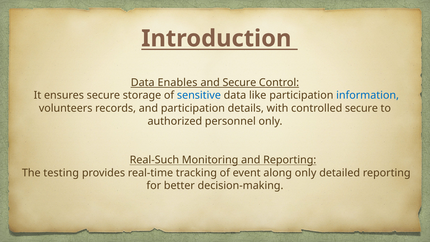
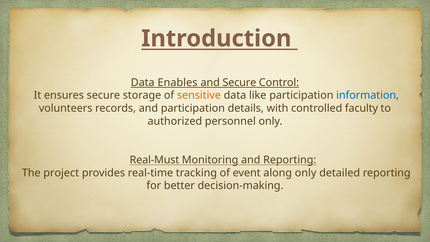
sensitive colour: blue -> orange (199, 95)
controlled secure: secure -> faculty (361, 108)
Real-Such: Real-Such -> Real-Must (154, 160)
testing: testing -> project (61, 173)
